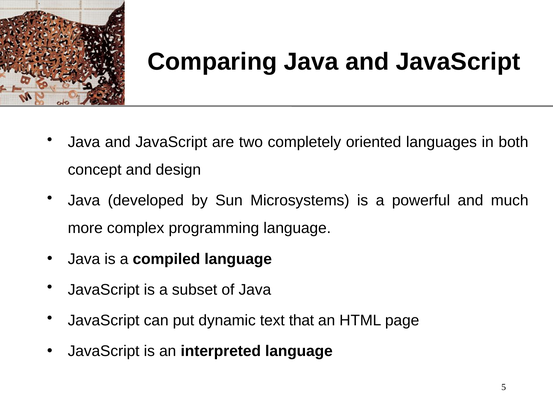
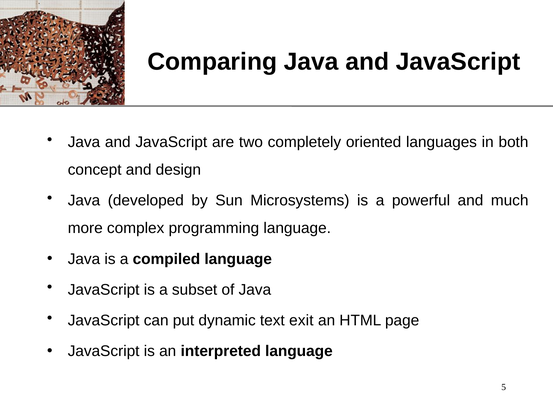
that: that -> exit (301, 320)
